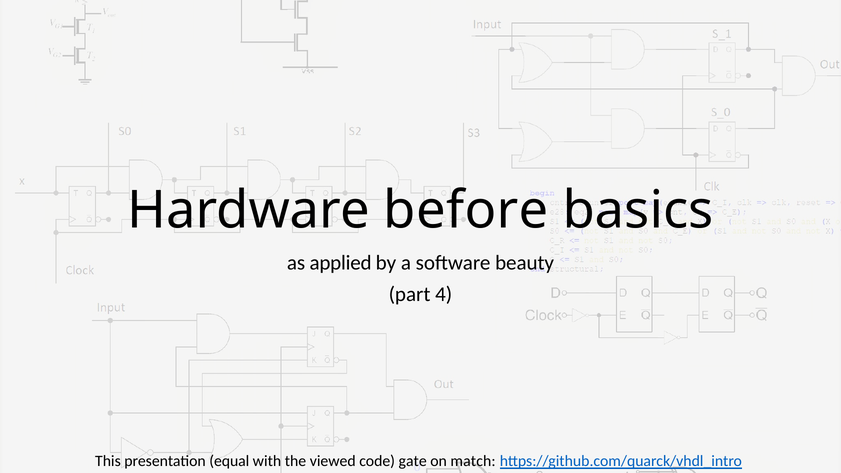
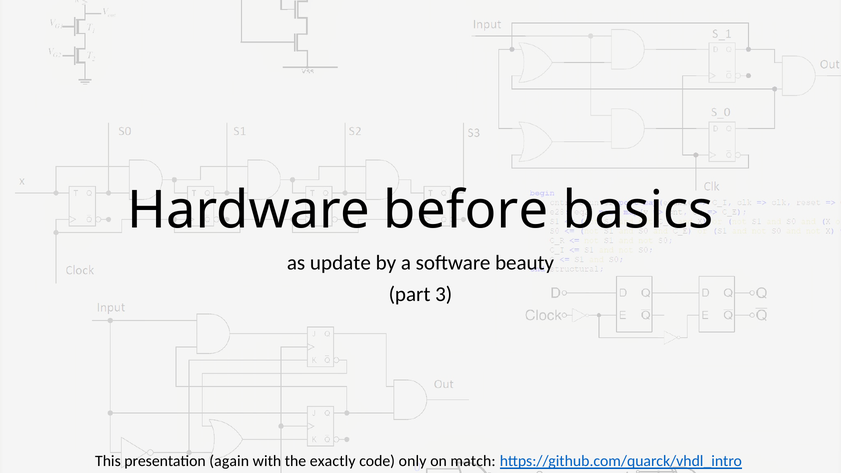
applied: applied -> update (340, 263)
4: 4 -> 3 (444, 294)
equal: equal -> again (229, 461)
viewed: viewed -> exactly (333, 461)
gate: gate -> only (413, 461)
